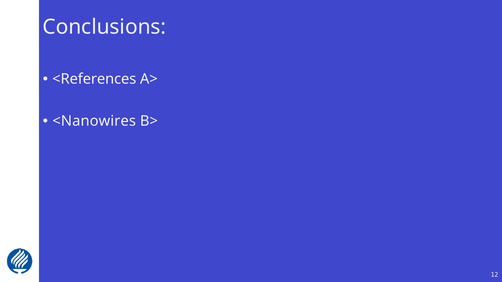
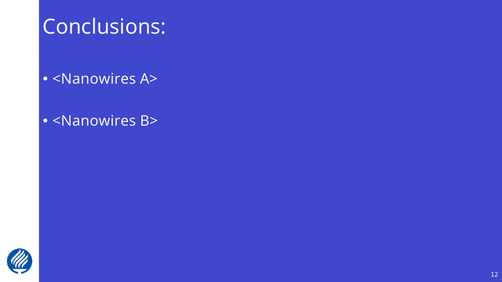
<References: <References -> <Nanowires (94, 79)
